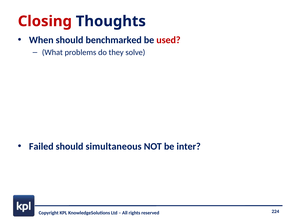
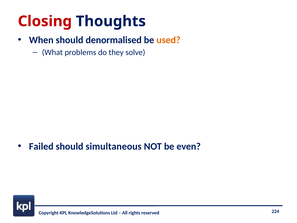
benchmarked: benchmarked -> denormalised (114, 40)
used colour: red -> orange (168, 40)
inter: inter -> even (189, 146)
